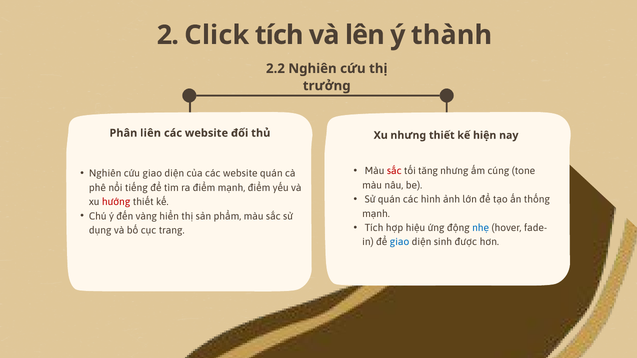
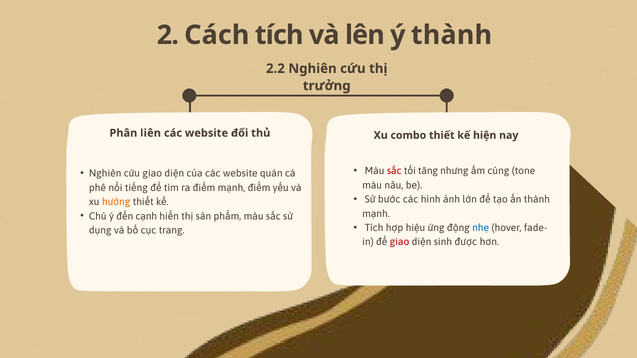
Click: Click -> Cách (217, 35)
nhưng: nhưng -> combo (408, 135)
Sử quán: quán -> bước (389, 200)
ấn thống: thống -> thành (537, 200)
hướng colour: red -> orange (116, 202)
vàng: vàng -> cạnh (146, 216)
giao colour: blue -> red (400, 242)
